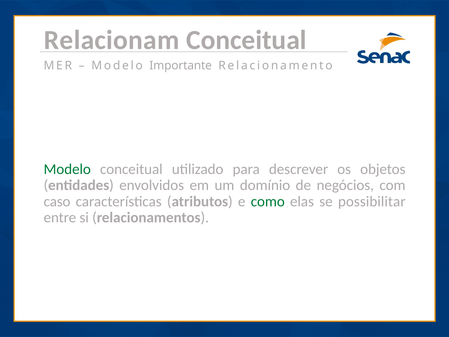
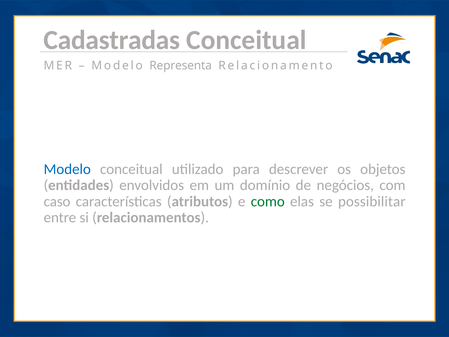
Relacionam: Relacionam -> Cadastradas (112, 40)
Importante: Importante -> Representa (181, 66)
Modelo colour: green -> blue (67, 169)
